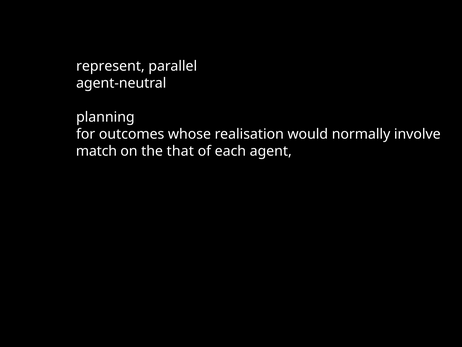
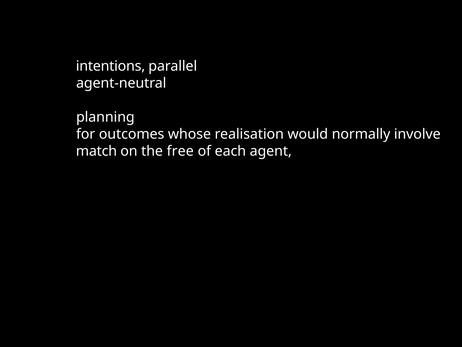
represent: represent -> intentions (110, 66)
that: that -> free (180, 151)
